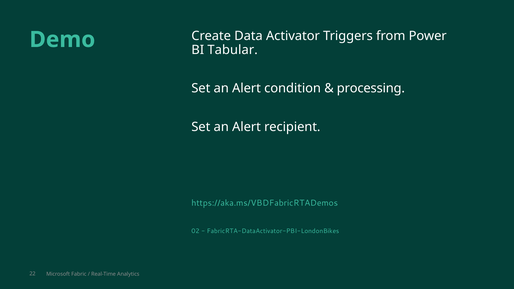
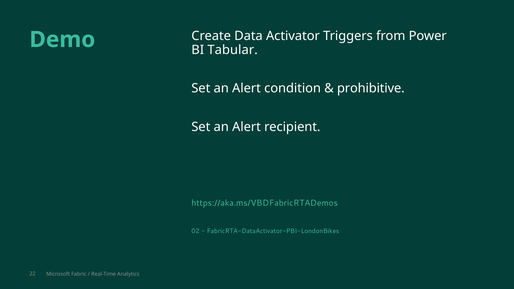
processing: processing -> prohibitive (371, 88)
